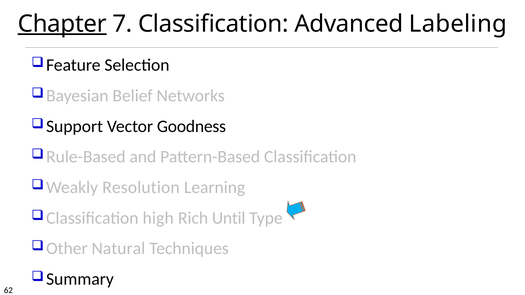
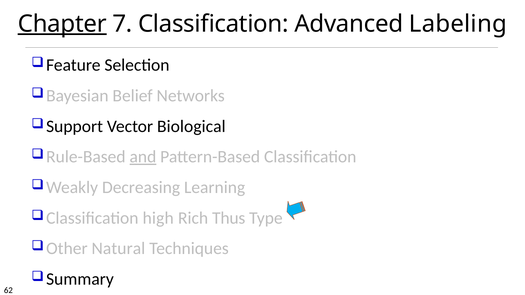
Goodness: Goodness -> Biological (191, 126)
and underline: none -> present (143, 157)
Resolution: Resolution -> Decreasing (141, 188)
Until: Until -> Thus (229, 218)
